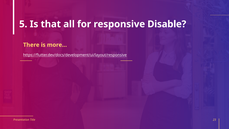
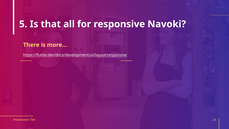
Disable: Disable -> Navoki (167, 24)
